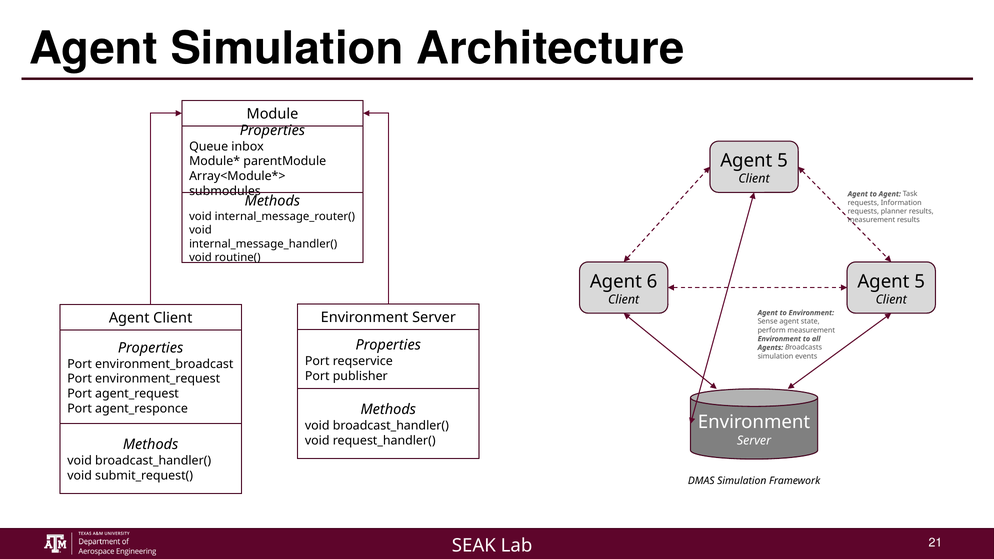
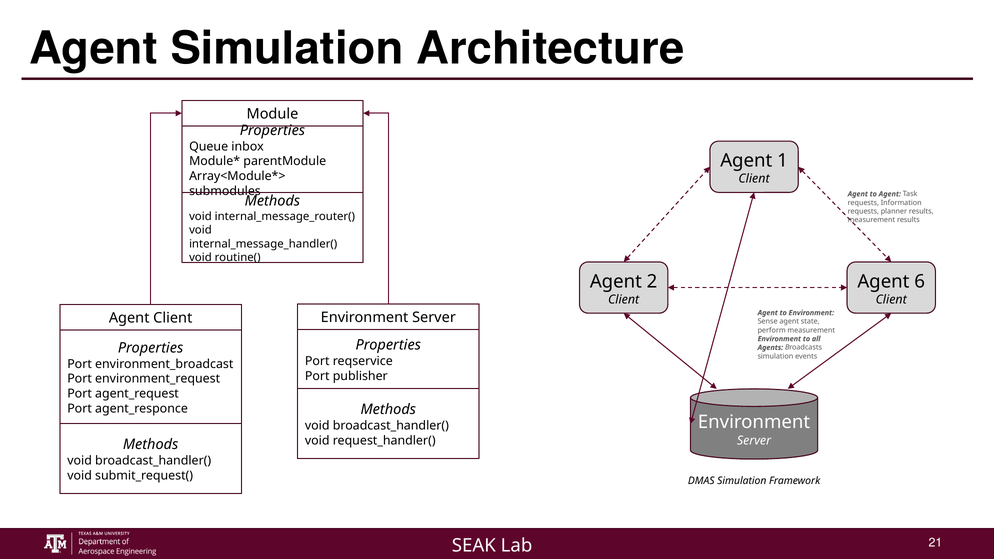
5: 5 -> 1 (782, 161)
6: 6 -> 2 (652, 281)
5: 5 -> 6 (920, 281)
